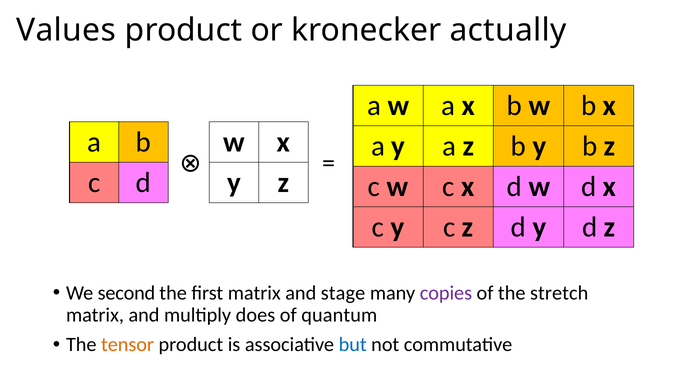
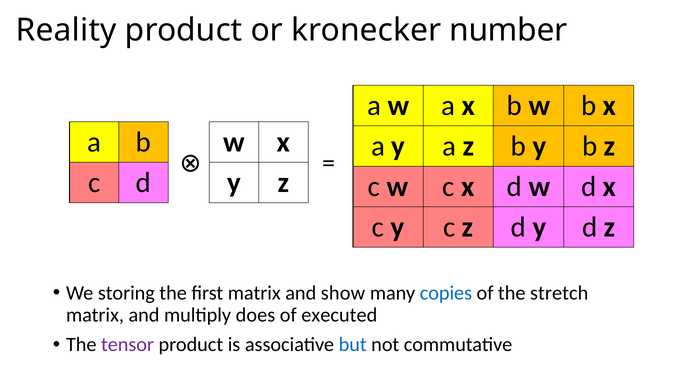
Values: Values -> Reality (66, 30)
actually: actually -> number (508, 30)
second: second -> storing (126, 293)
stage: stage -> show (343, 293)
copies colour: purple -> blue (446, 293)
quantum: quantum -> executed (339, 315)
tensor colour: orange -> purple (128, 345)
